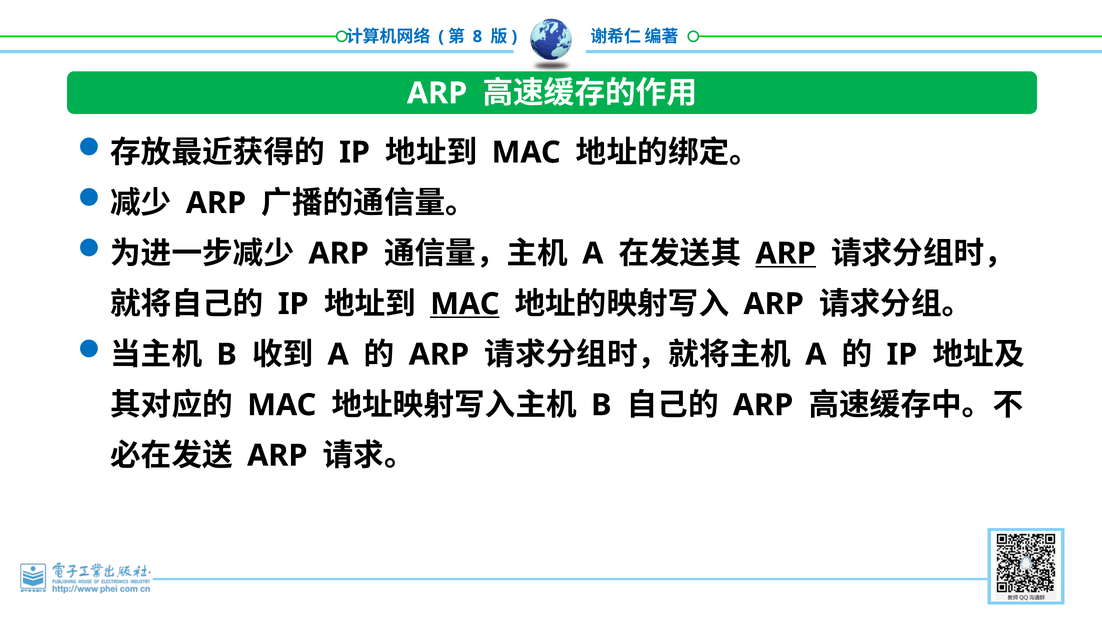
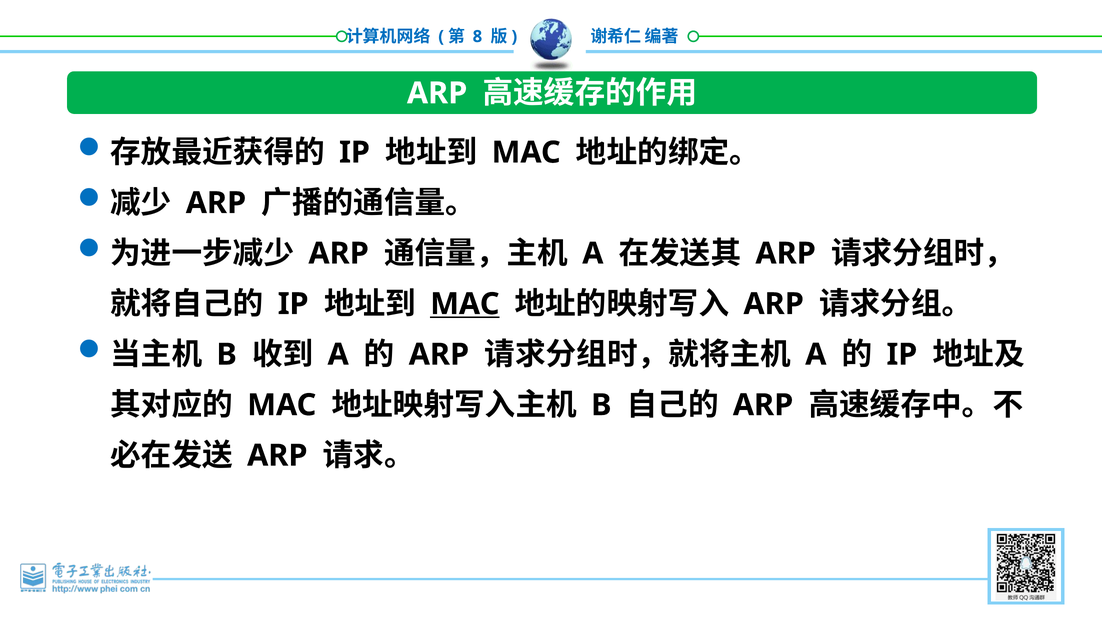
ARP underline: present -> none (786, 253)
